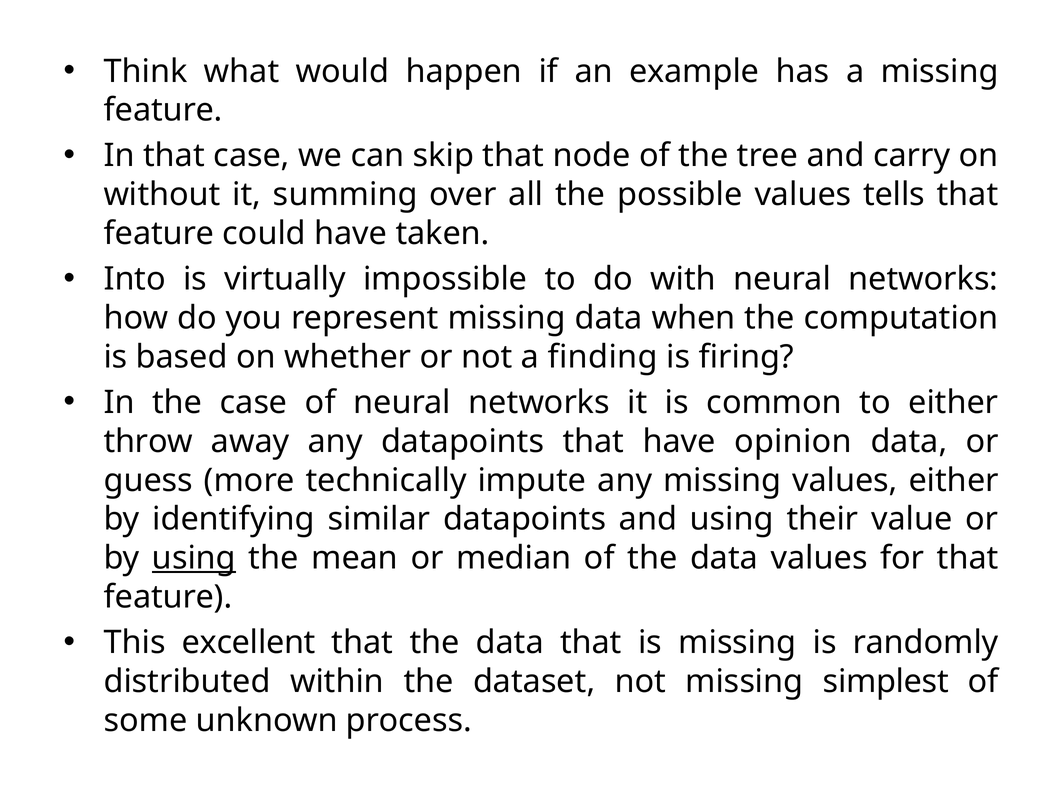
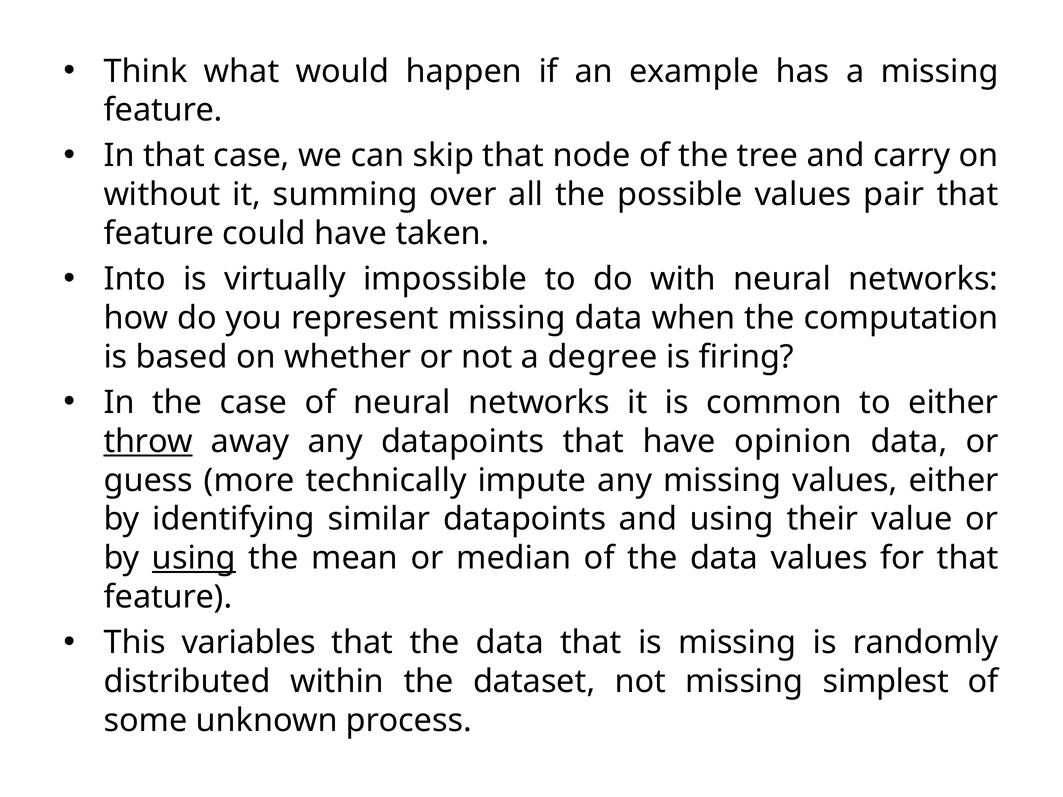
tells: tells -> pair (894, 195)
finding: finding -> degree (603, 357)
throw underline: none -> present (148, 441)
excellent: excellent -> variables (249, 643)
